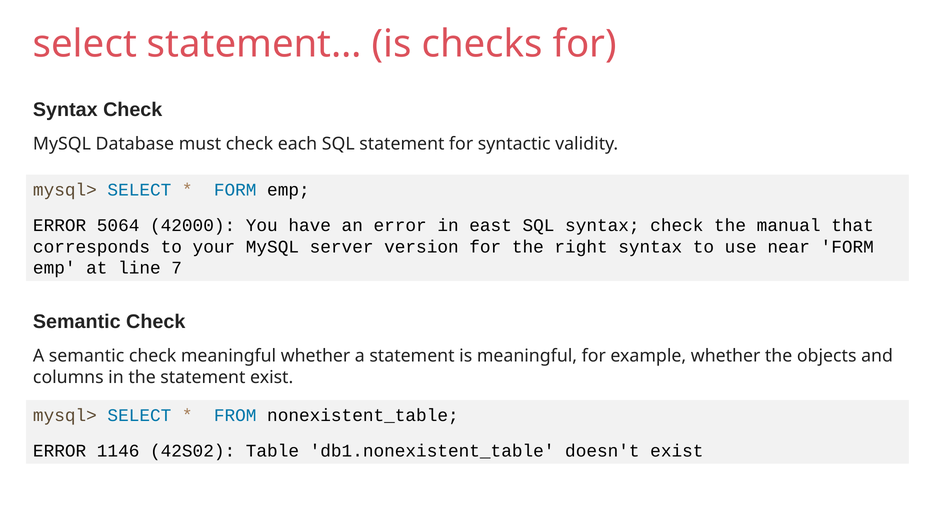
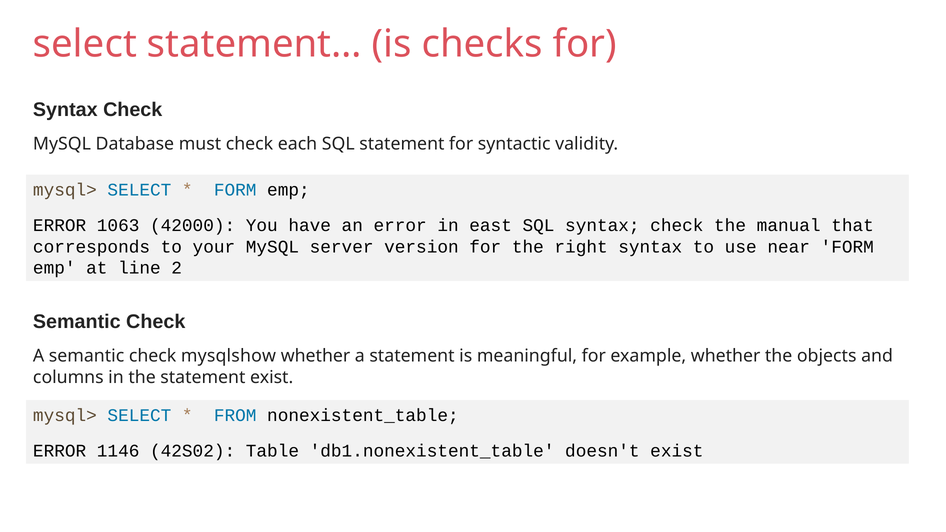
5064: 5064 -> 1063 (118, 226)
7: 7 -> 2 (177, 268)
check meaningful: meaningful -> mysqlshow (228, 356)
